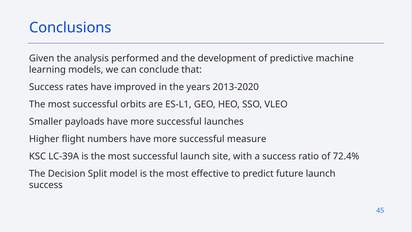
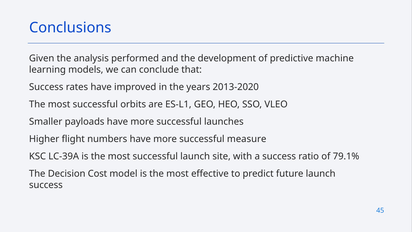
72.4%: 72.4% -> 79.1% (346, 156)
Split: Split -> Cost (97, 173)
